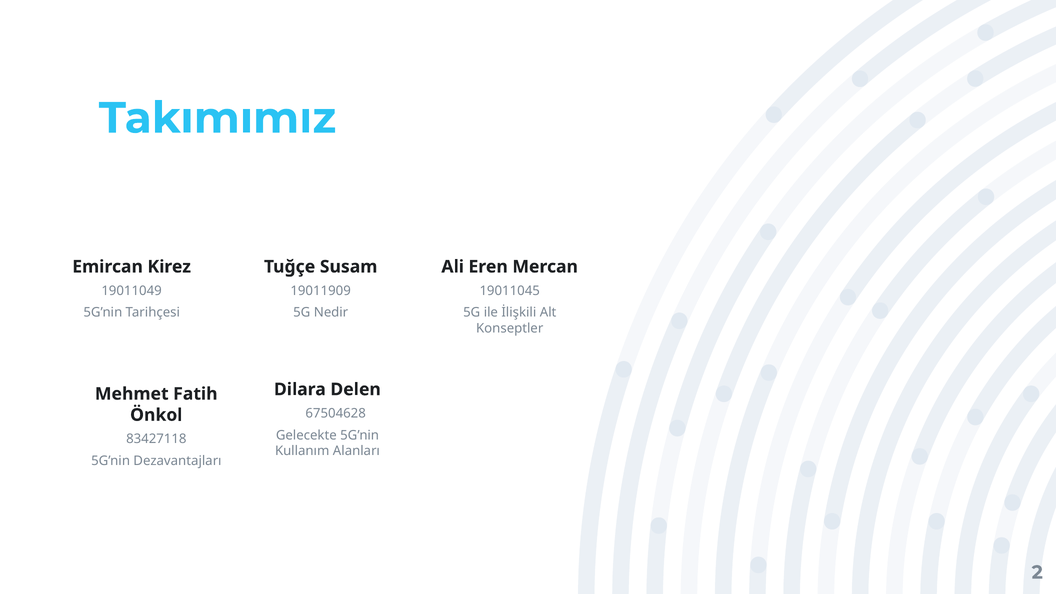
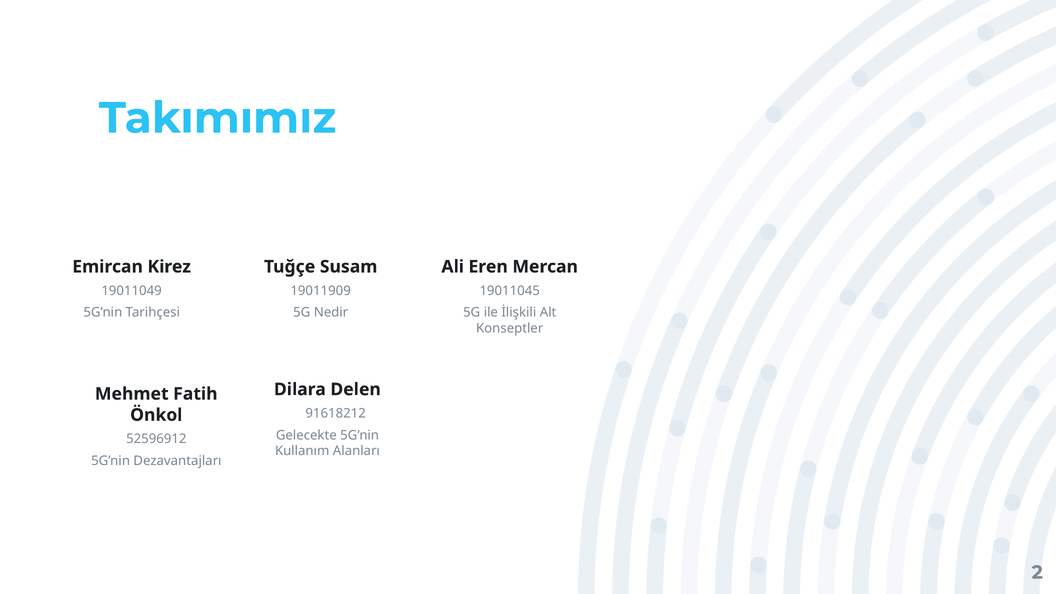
67504628: 67504628 -> 91618212 (336, 414)
83427118: 83427118 -> 52596912 (156, 439)
